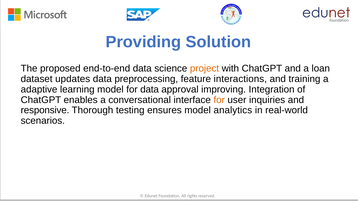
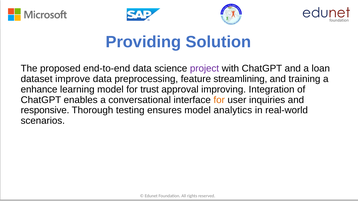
project colour: orange -> purple (205, 69)
updates: updates -> improve (73, 79)
interactions: interactions -> streamlining (240, 79)
adaptive: adaptive -> enhance (39, 89)
for data: data -> trust (150, 89)
